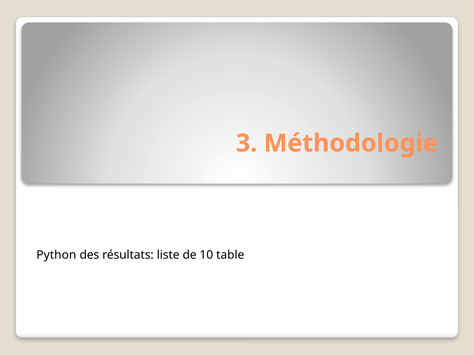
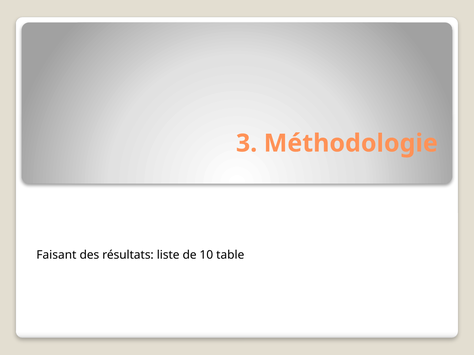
Python: Python -> Faisant (56, 255)
